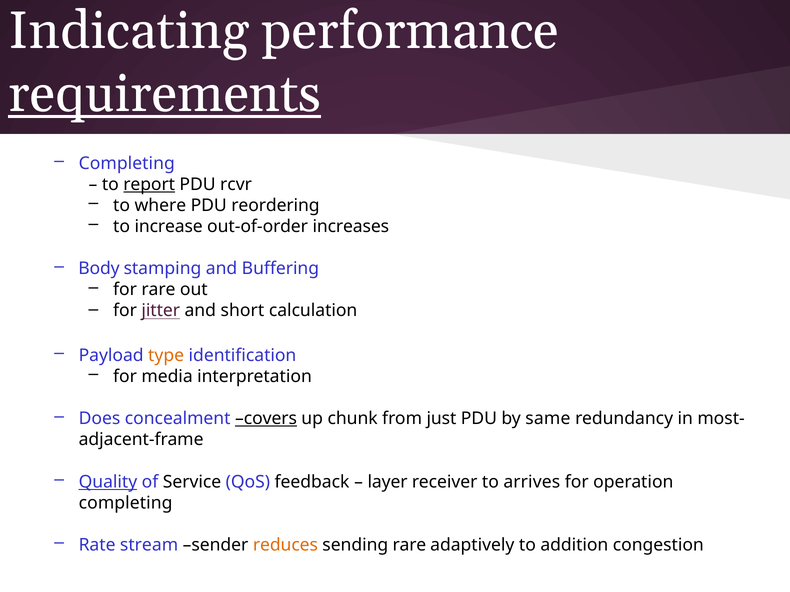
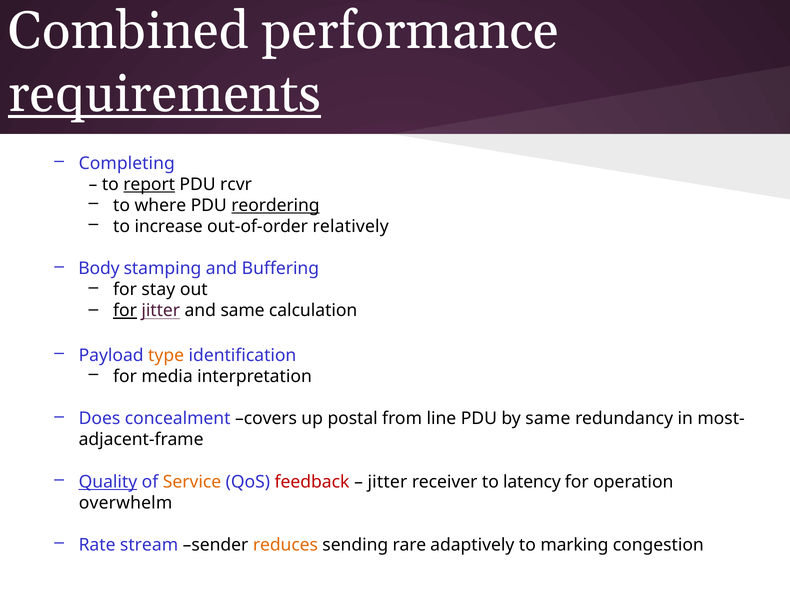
Indicating: Indicating -> Combined (129, 31)
reordering underline: none -> present (275, 206)
increases: increases -> relatively (351, 227)
for rare: rare -> stay (158, 290)
for underline: none -> present (125, 311)
and short: short -> same (243, 311)
covers underline: present -> none (266, 419)
chunk: chunk -> postal (353, 419)
just: just -> line (441, 419)
Service colour: black -> orange (192, 482)
feedback colour: black -> red (312, 482)
layer: layer -> jitter (387, 482)
arrives: arrives -> latency (532, 482)
completing: completing -> overwhelm (126, 503)
addition: addition -> marking (574, 545)
